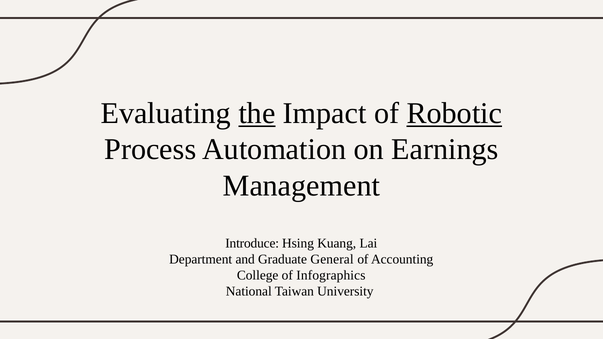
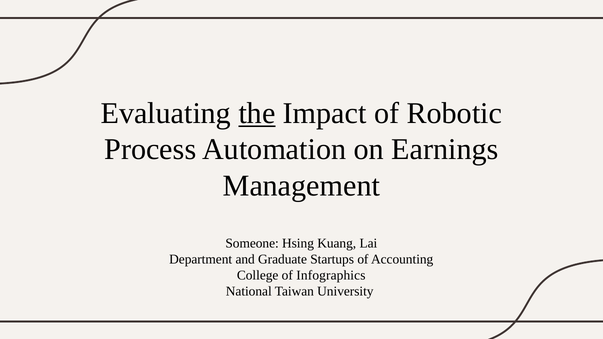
Robotic underline: present -> none (454, 113)
Introduce: Introduce -> Someone (252, 243)
General: General -> Startups (332, 259)
